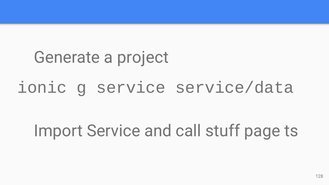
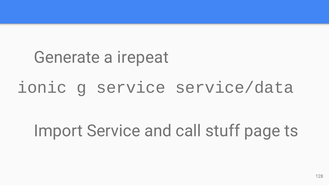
project: project -> irepeat (143, 58)
